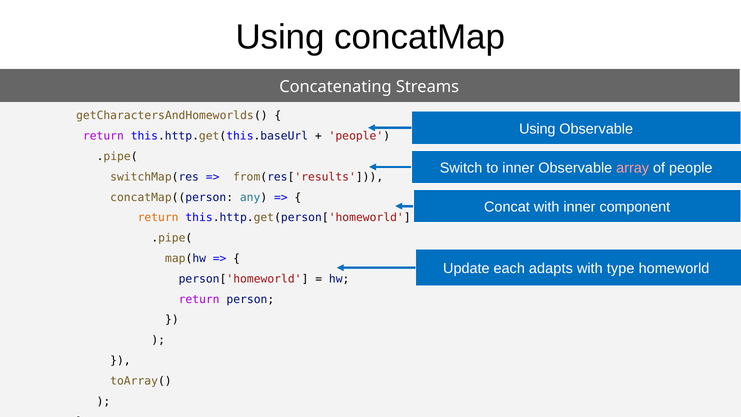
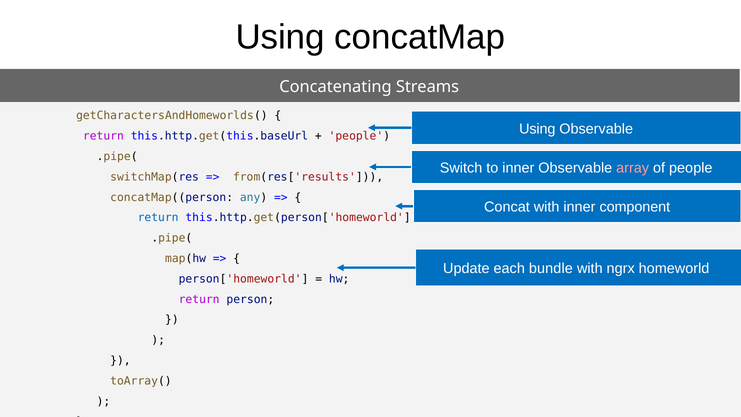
return colour: orange -> blue (158, 218)
adapts: adapts -> bundle (551, 269)
type: type -> ngrx (621, 269)
